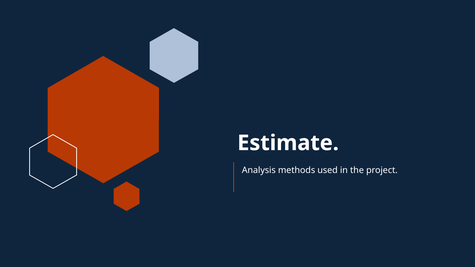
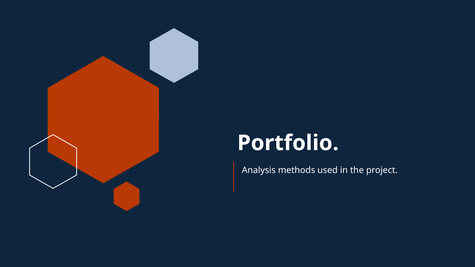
Estimate: Estimate -> Portfolio (288, 143)
